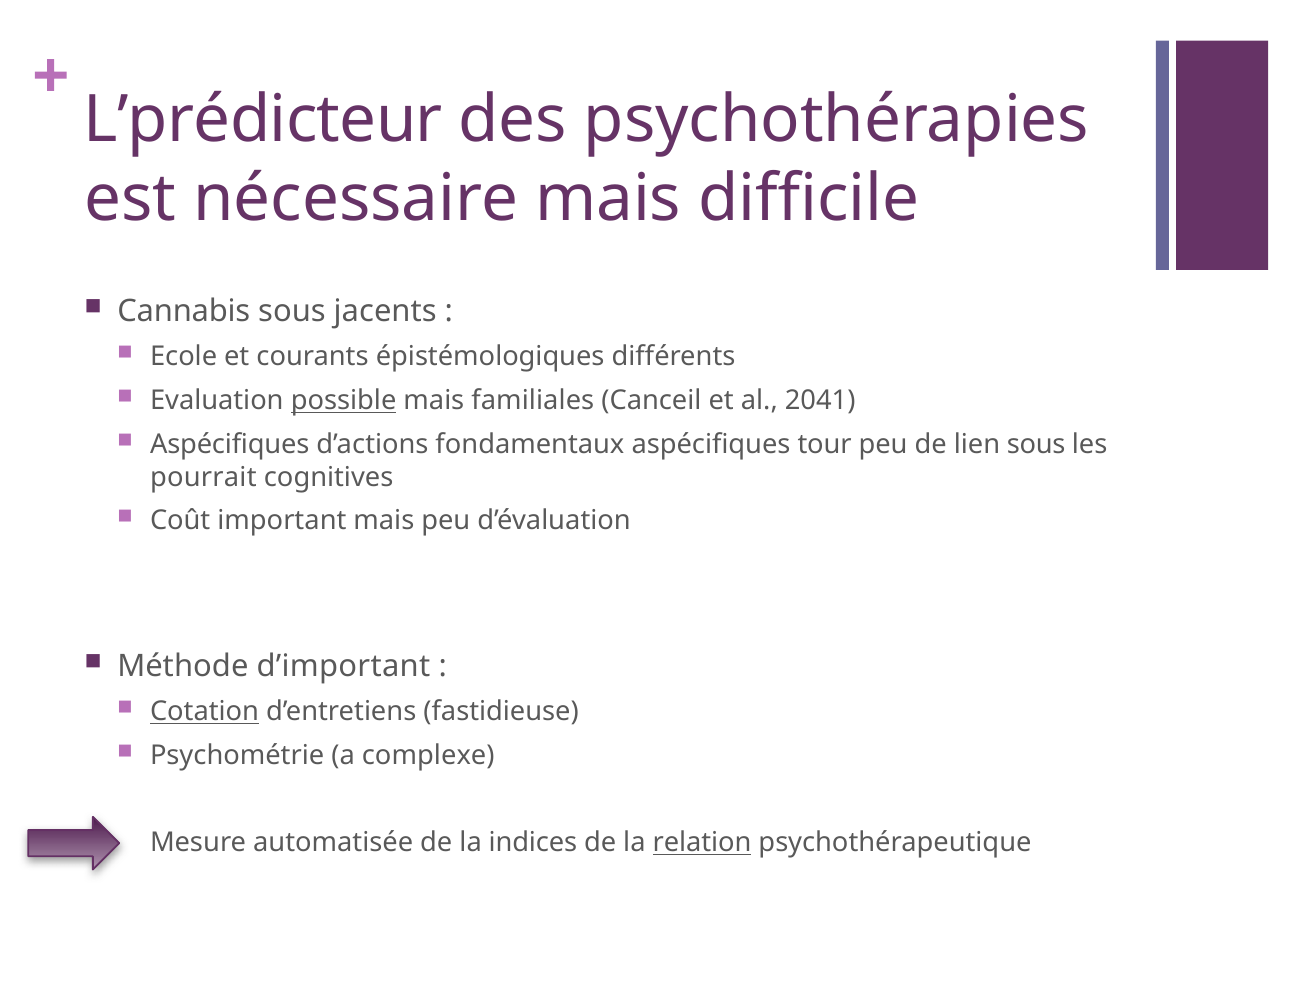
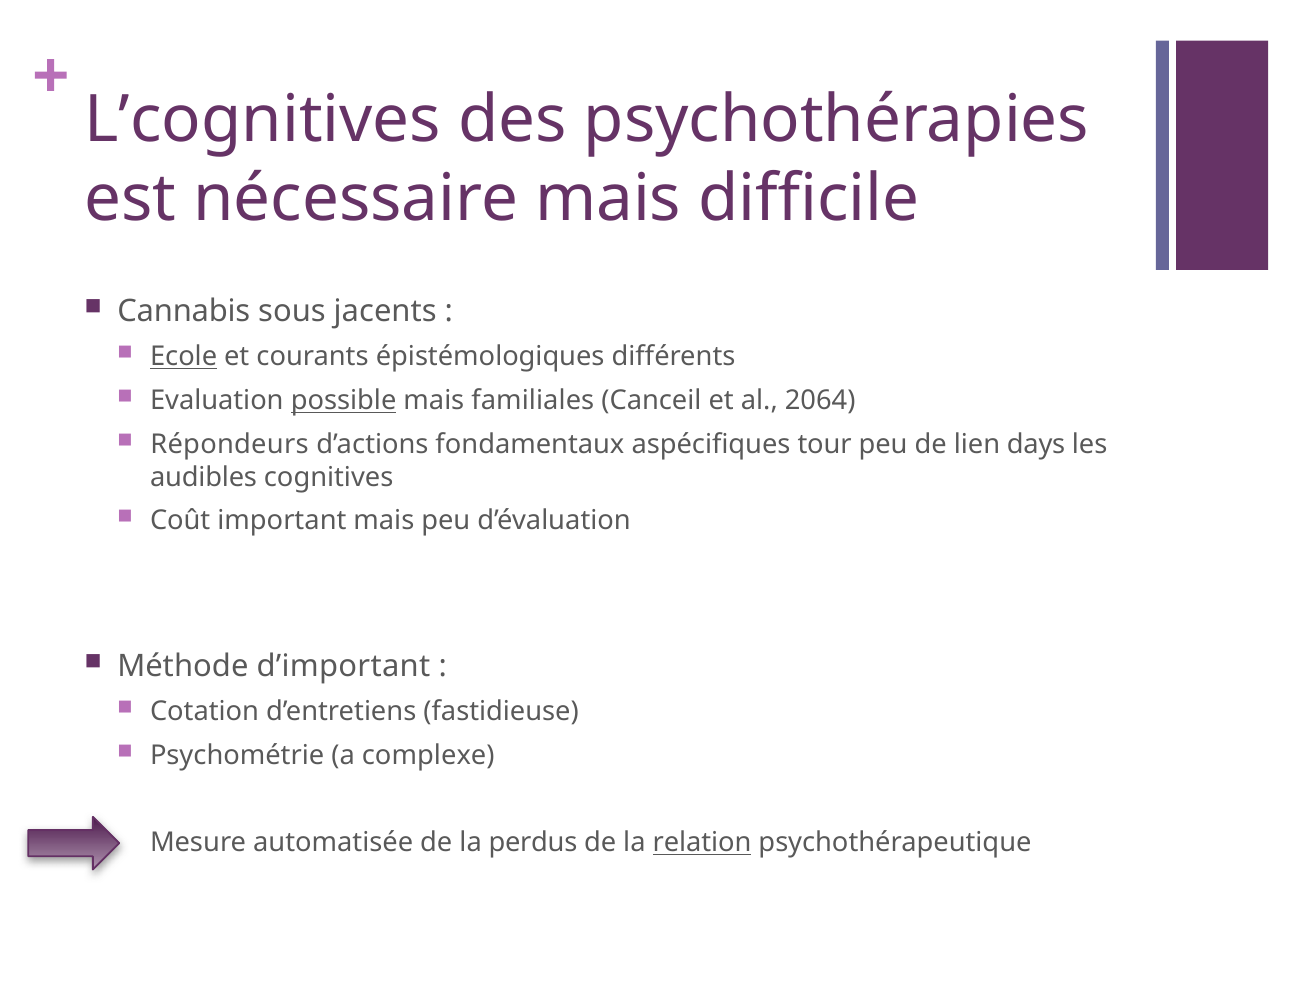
L’prédicteur: L’prédicteur -> L’cognitives (263, 120)
Ecole underline: none -> present (184, 357)
2041: 2041 -> 2064 (820, 400)
Aspécifiques: Aspécifiques -> Répondeurs (229, 444)
lien sous: sous -> days (1036, 444)
pourrait: pourrait -> audibles (204, 477)
Cotation underline: present -> none (205, 711)
indices: indices -> perdus (533, 842)
